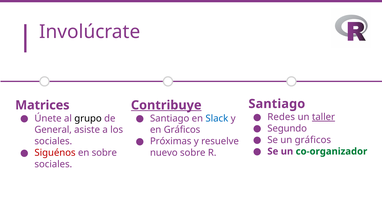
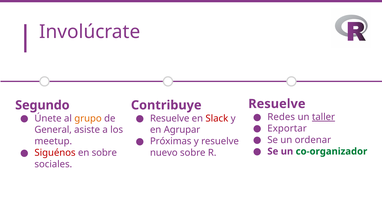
Santiago: Santiago -> Resuelve (277, 104)
Matrices: Matrices -> Segundo (42, 105)
Contribuye underline: present -> none (166, 105)
grupo colour: black -> orange (88, 118)
Santiago: Santiago -> Resuelve (170, 118)
Slack colour: blue -> red (217, 118)
Segundo: Segundo -> Exportar (287, 128)
en Gráficos: Gráficos -> Agrupar (182, 130)
un gráficos: gráficos -> ordenar (313, 140)
sociales: sociales -> meetup (53, 141)
